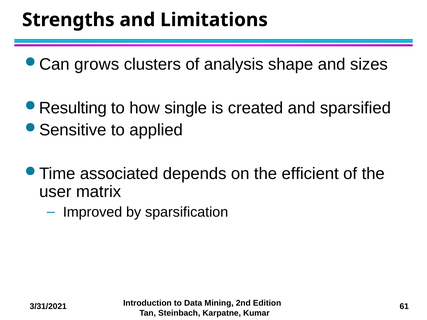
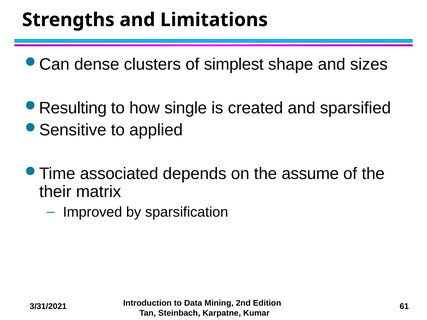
grows: grows -> dense (97, 64)
analysis: analysis -> simplest (234, 64)
efficient: efficient -> assume (310, 174)
user: user -> their (55, 192)
